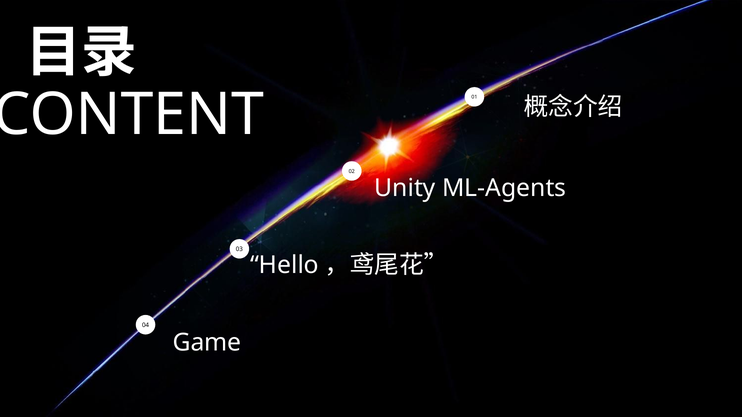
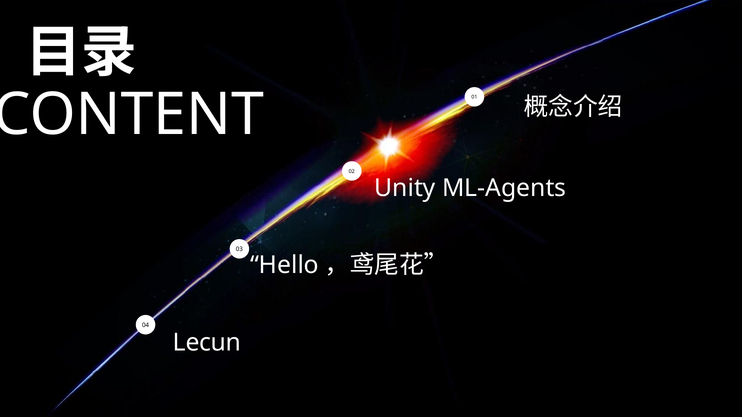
Game: Game -> Lecun (207, 343)
